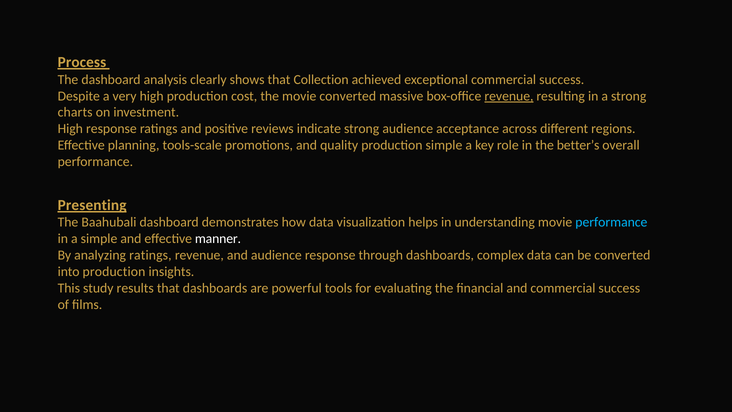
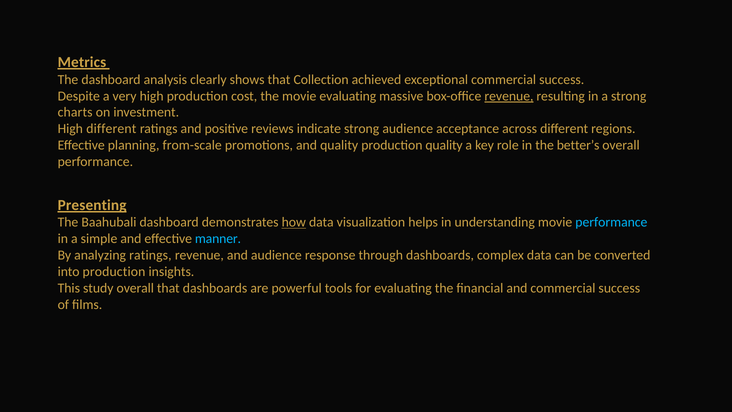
Process: Process -> Metrics (82, 62)
movie converted: converted -> evaluating (348, 96)
High response: response -> different (111, 129)
tools-scale: tools-scale -> from-scale (192, 145)
production simple: simple -> quality (444, 145)
how underline: none -> present (294, 222)
manner colour: white -> light blue (218, 239)
study results: results -> overall (135, 288)
